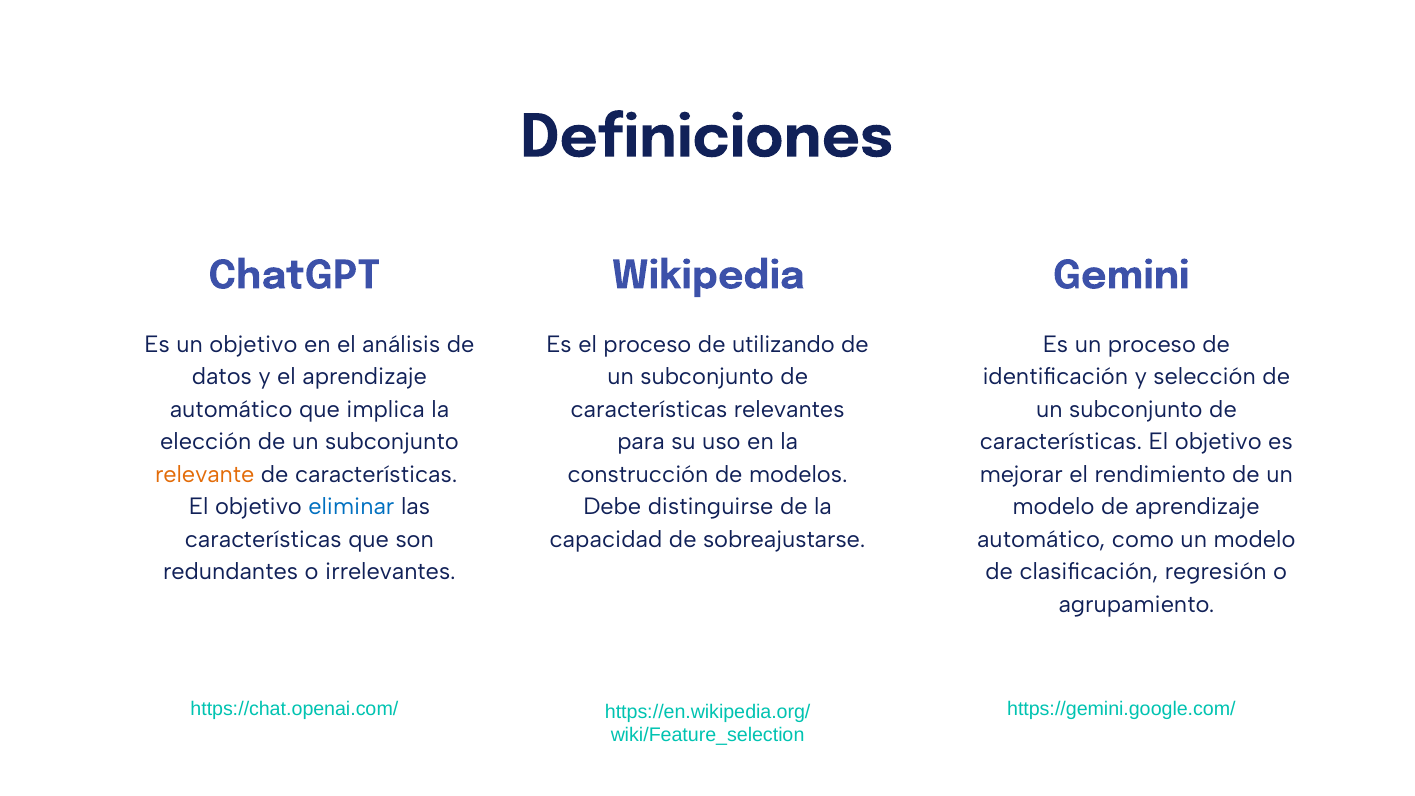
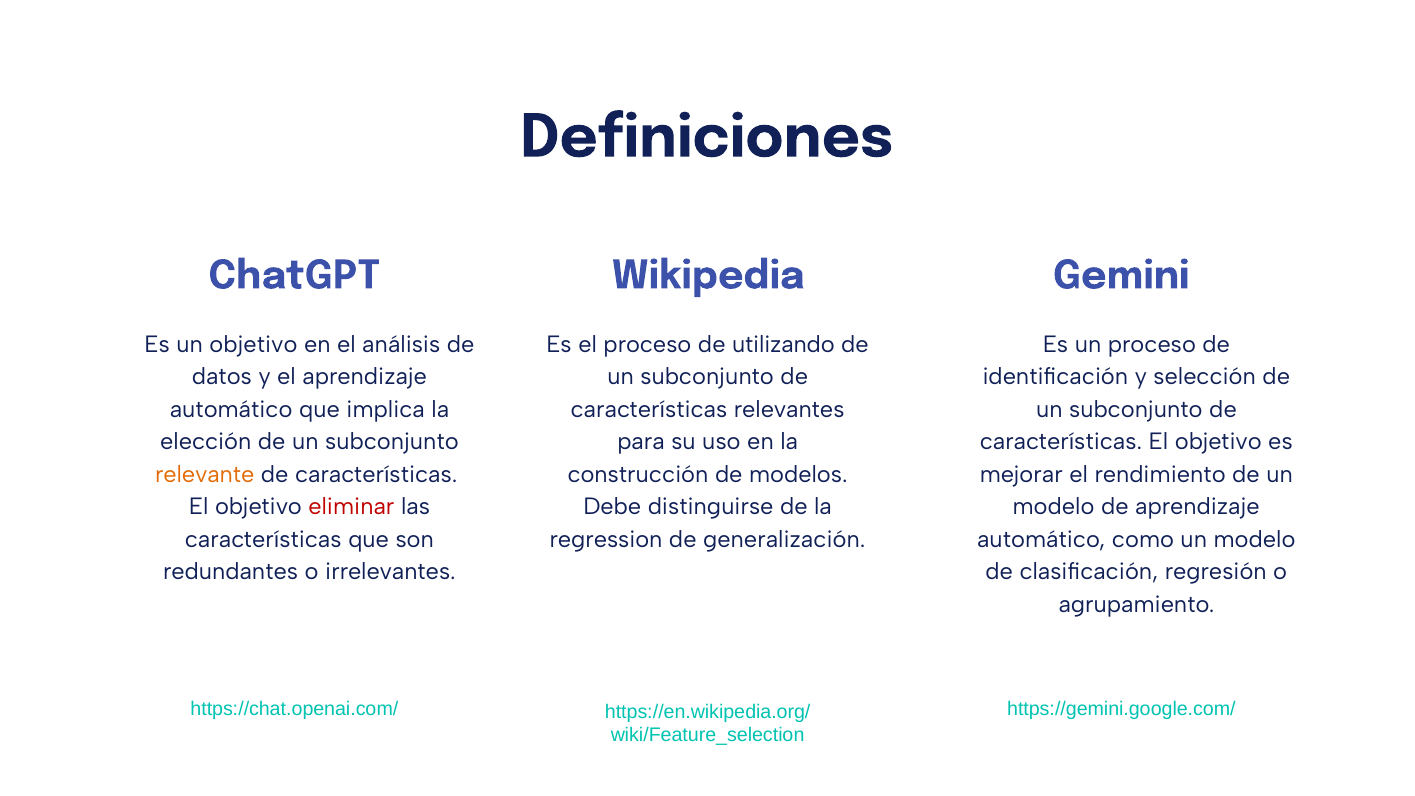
eliminar colour: blue -> red (351, 507)
capacidad: capacidad -> regression (606, 540)
sobreajustarse: sobreajustarse -> generalización (784, 540)
